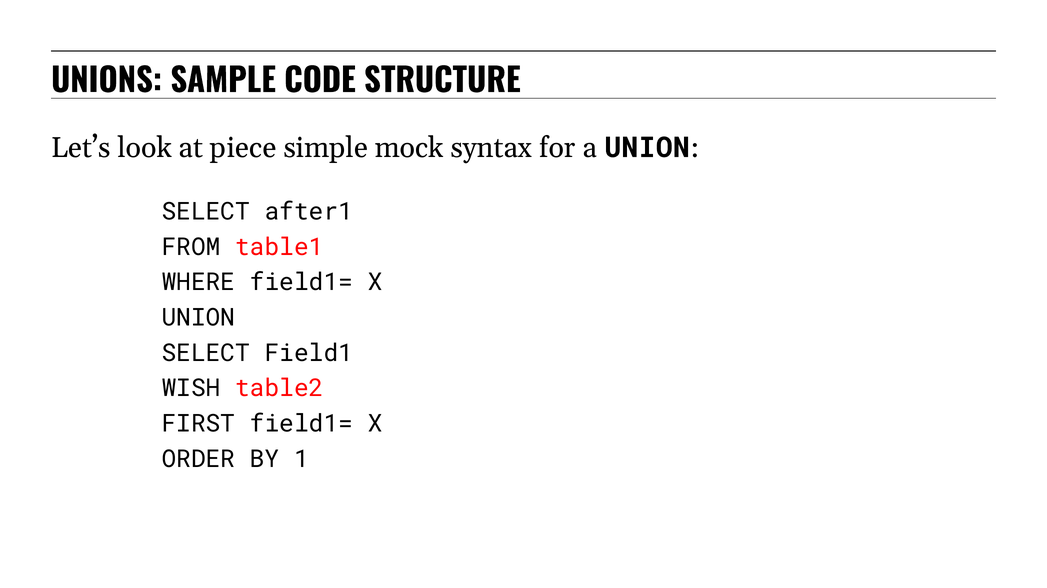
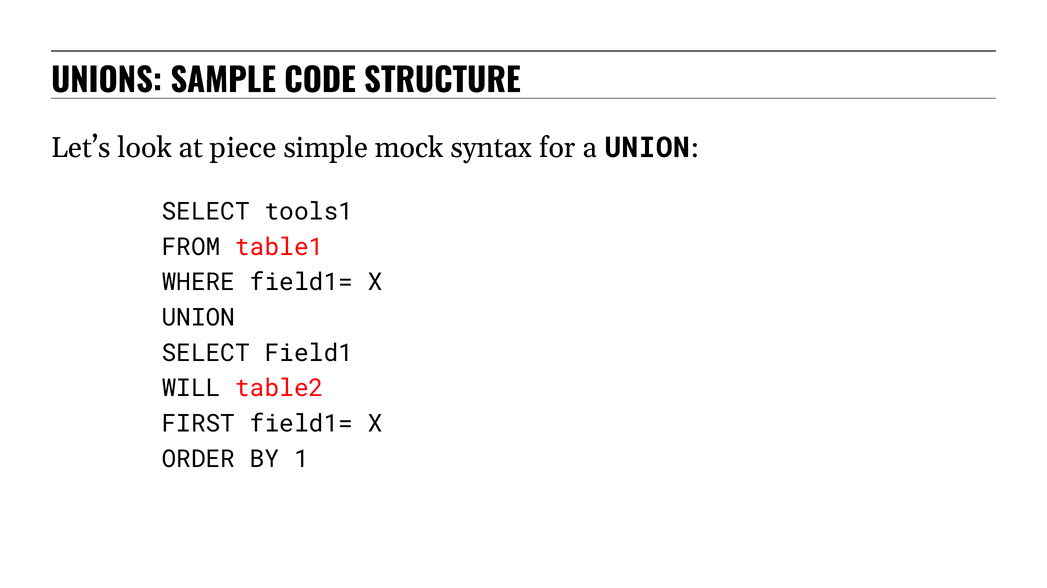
after1: after1 -> tools1 (309, 212)
WISH: WISH -> WILL (191, 388)
